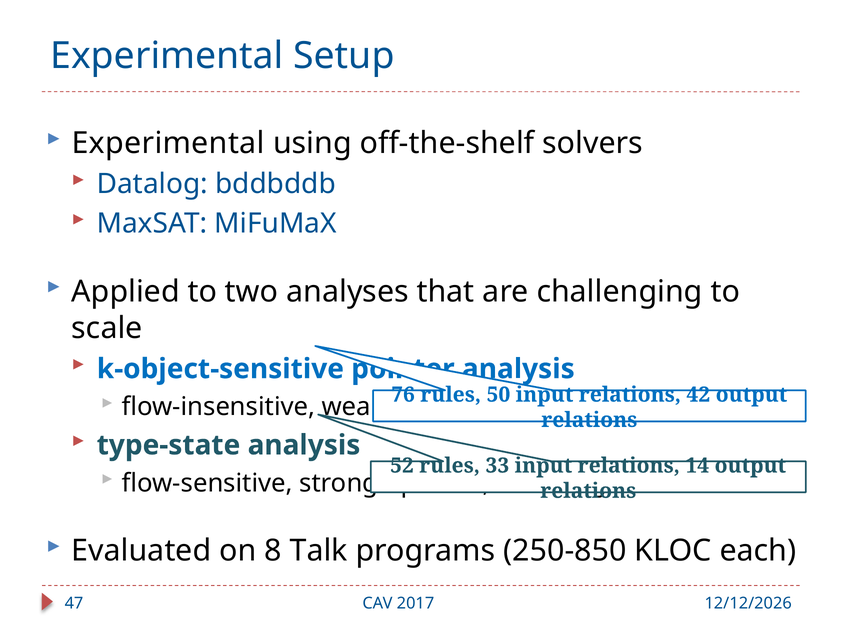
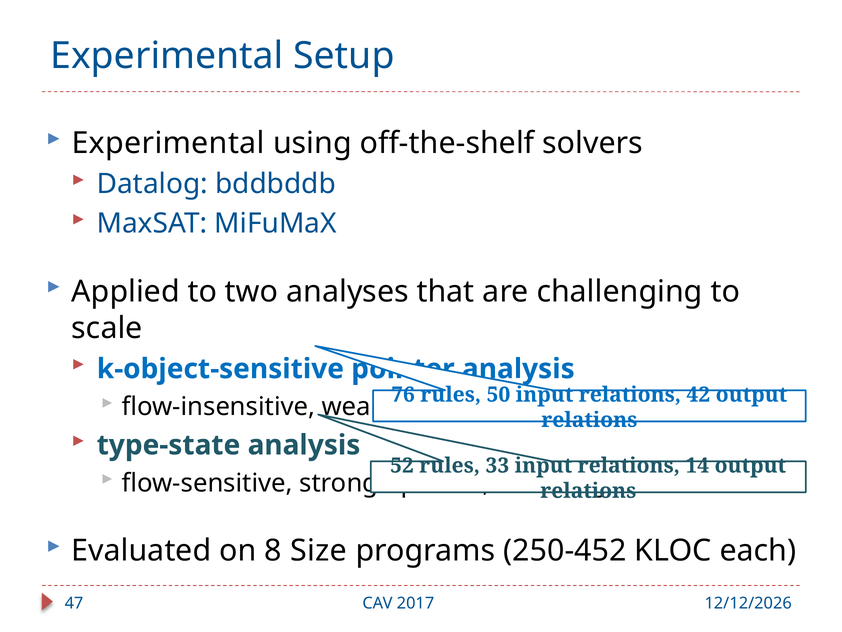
Talk: Talk -> Size (319, 550)
250-850: 250-850 -> 250-452 (565, 550)
